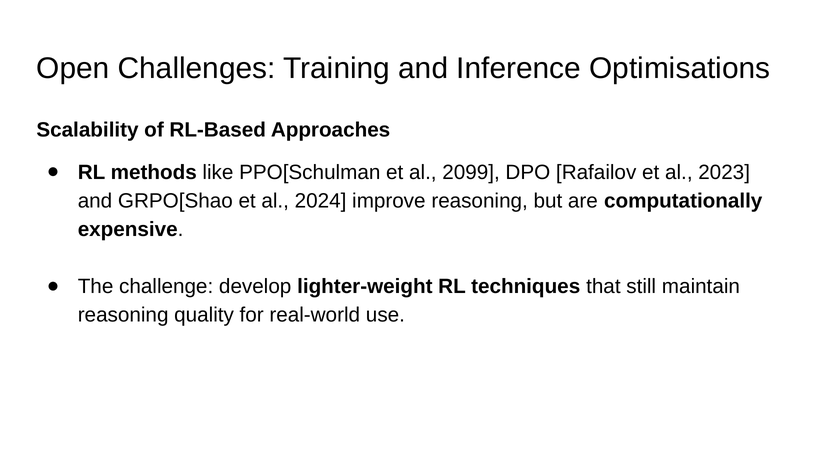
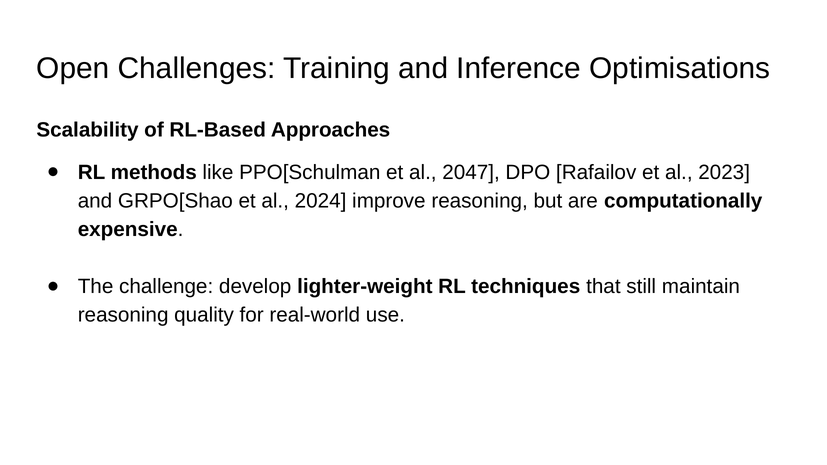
2099: 2099 -> 2047 (471, 172)
